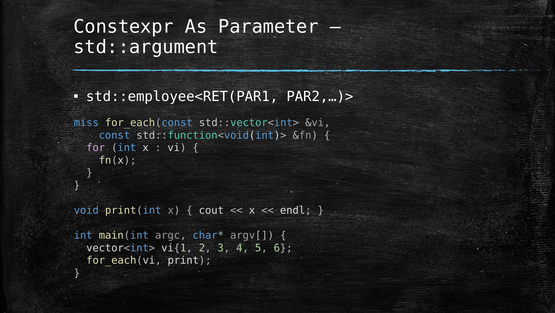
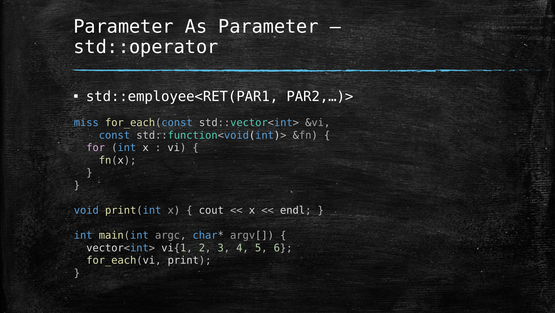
Constexpr: Constexpr -> Parameter (124, 27)
std::argument: std::argument -> std::operator (146, 47)
